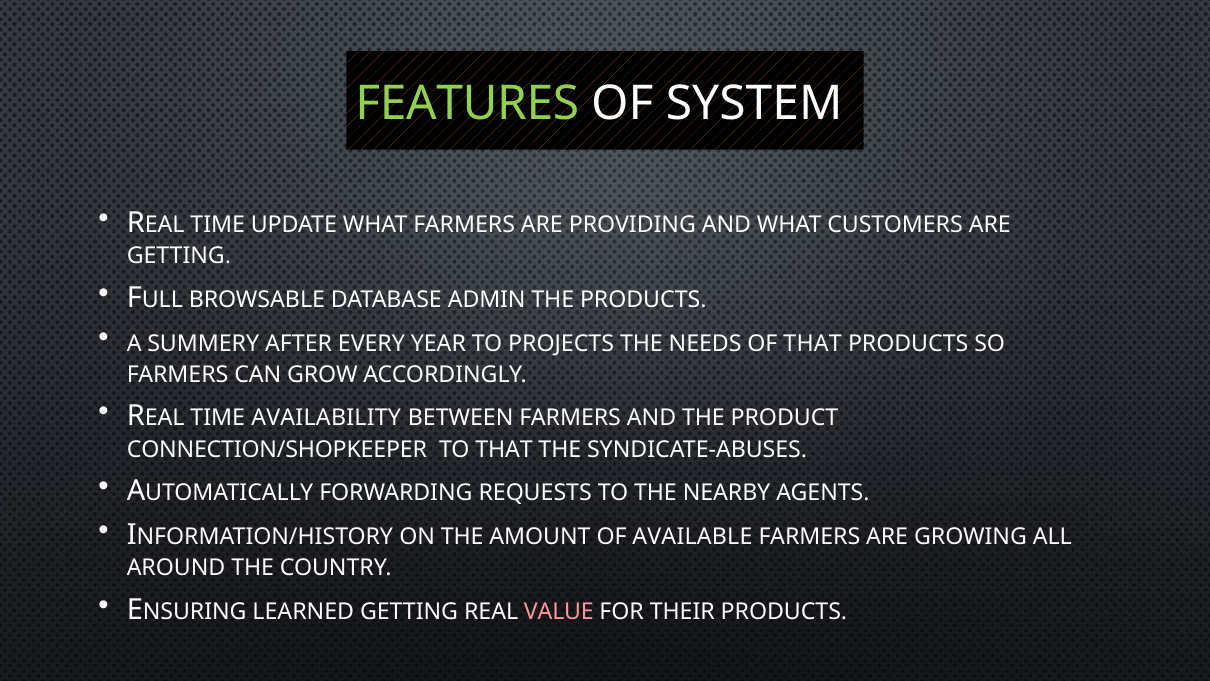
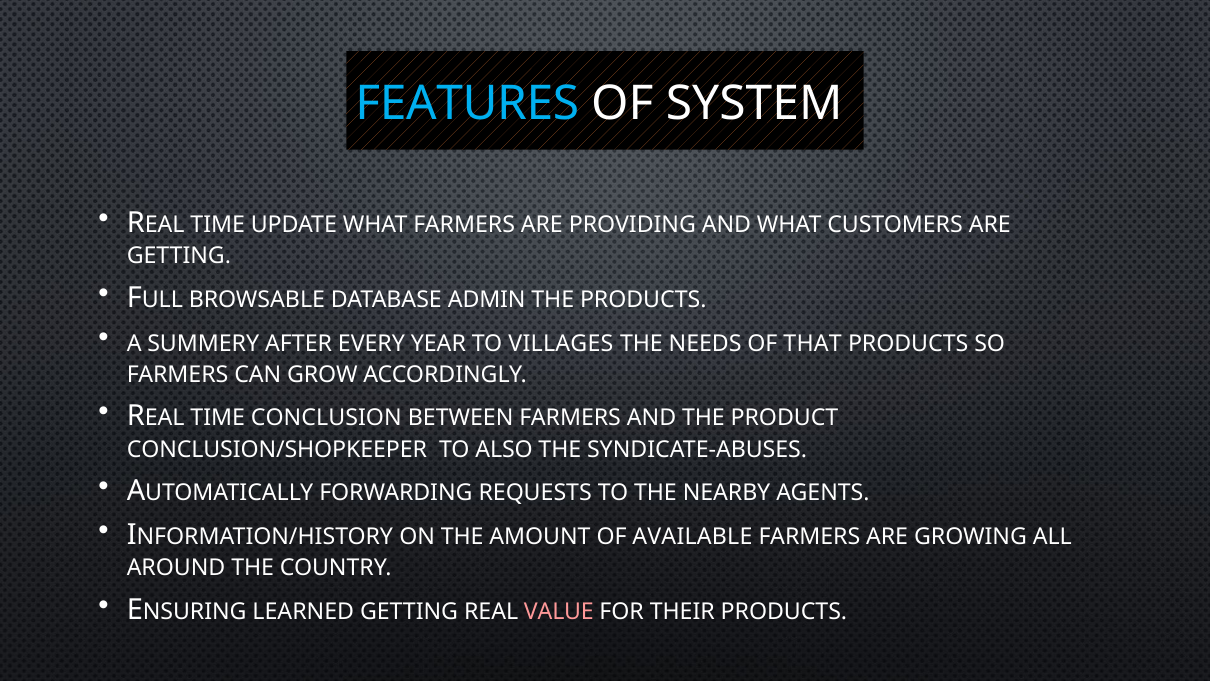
FEATURES colour: light green -> light blue (467, 104)
PROJECTS: PROJECTS -> VILLAGES (561, 343)
AVAILABILITY: AVAILABILITY -> CONCLUSION (326, 418)
CONNECTION/SHOPKEEPER: CONNECTION/SHOPKEEPER -> CONCLUSION/SHOPKEEPER (277, 449)
TO THAT: THAT -> ALSO (504, 449)
